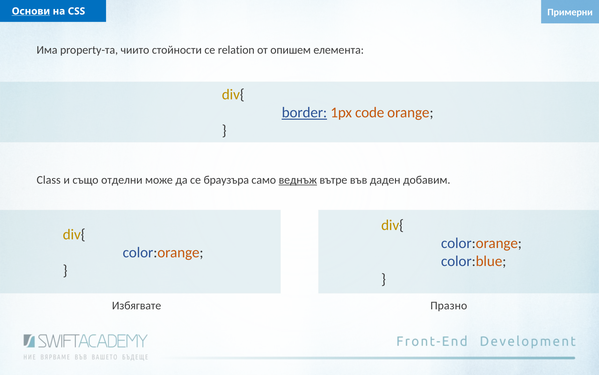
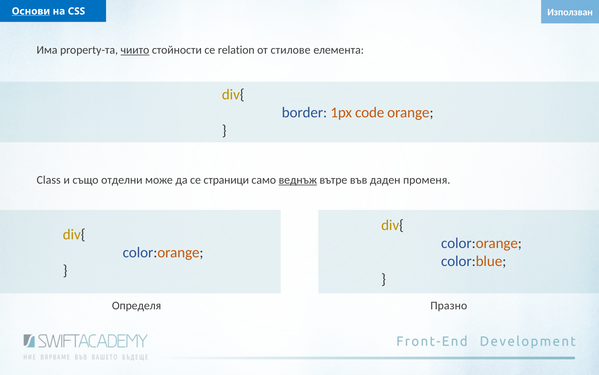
Примерни: Примерни -> Използван (570, 12)
чиито underline: none -> present (135, 50)
опишем: опишем -> стилове (291, 50)
border underline: present -> none (304, 112)
браузъра: браузъра -> страници (226, 180)
добавим: добавим -> променя (427, 180)
Избягвате: Избягвате -> Определя (137, 305)
